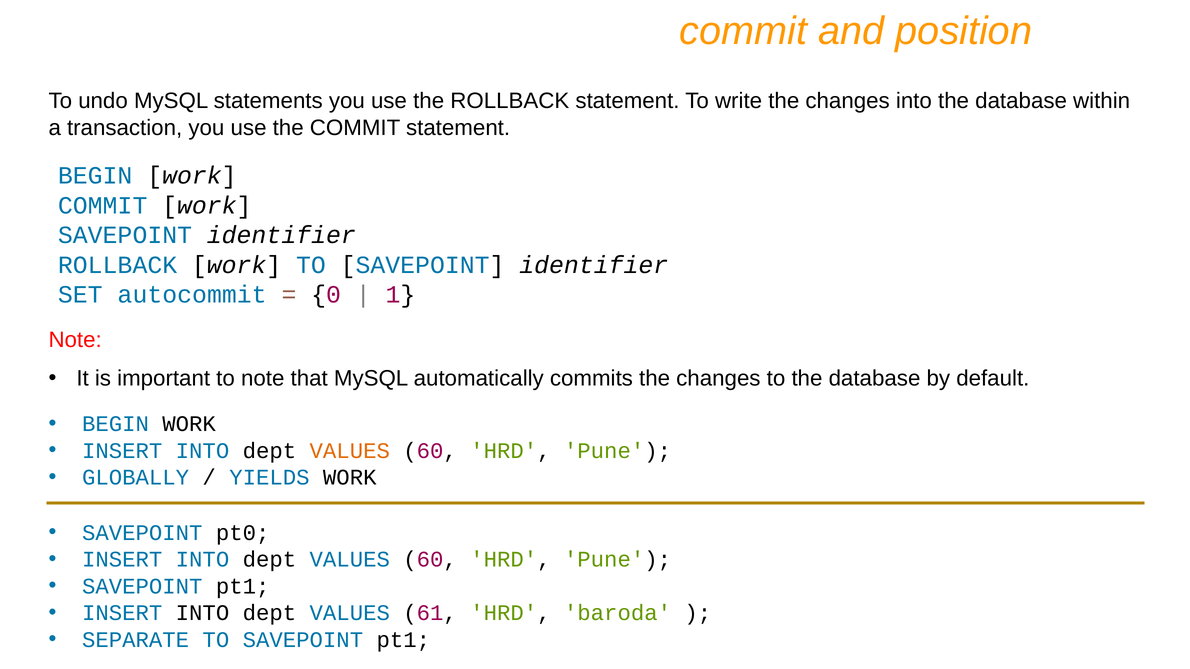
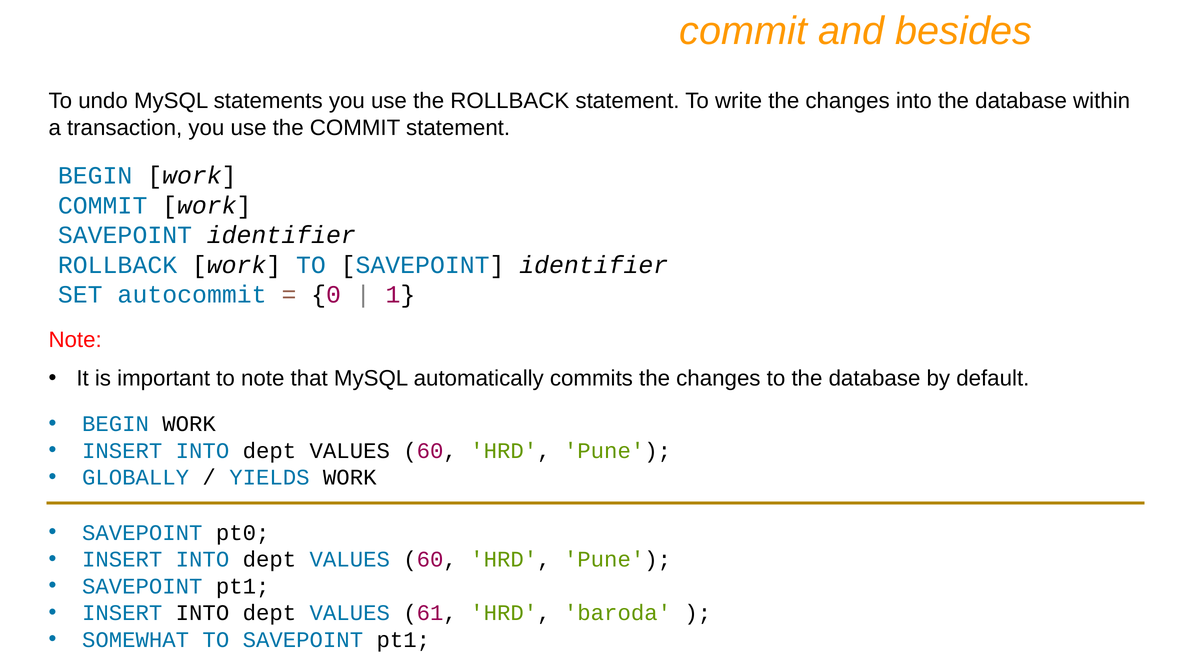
position: position -> besides (964, 31)
VALUES colour: orange -> black (350, 451)
SEPARATE: SEPARATE -> SOMEWHAT (136, 640)
